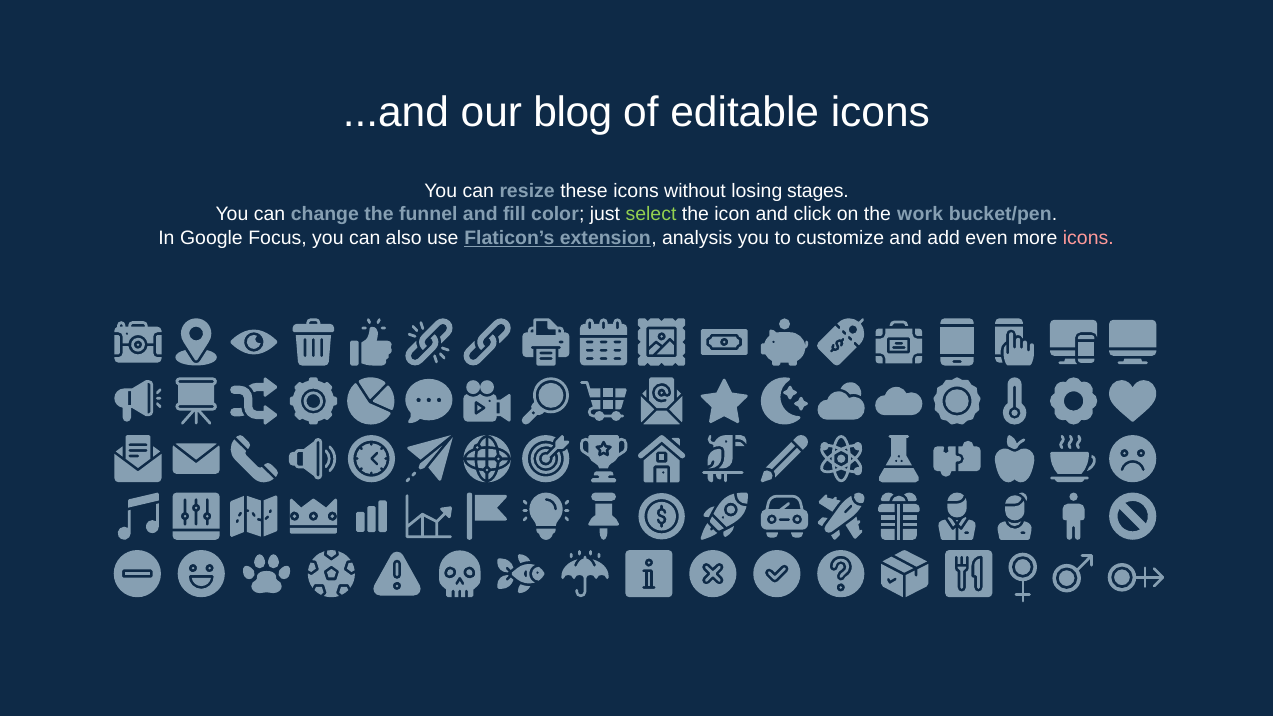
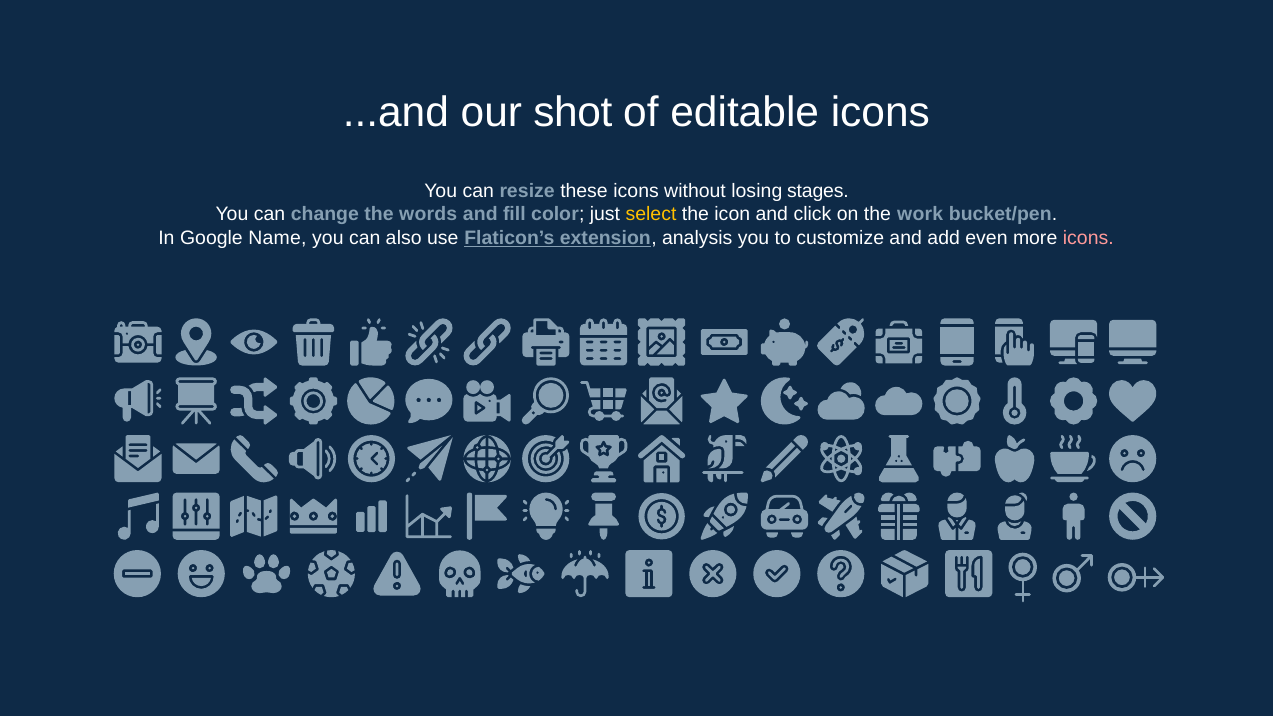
blog: blog -> shot (573, 112)
funnel: funnel -> words (428, 215)
select colour: light green -> yellow (651, 215)
Focus: Focus -> Name (277, 238)
